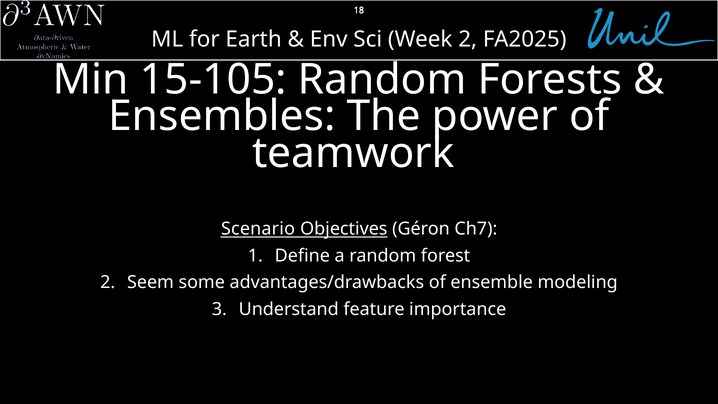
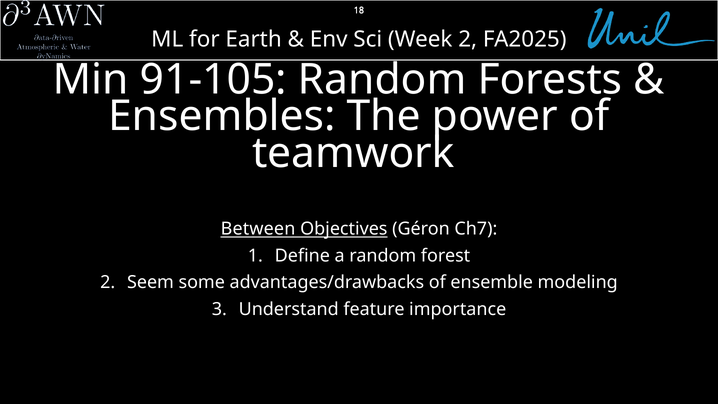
15-105: 15-105 -> 91-105 (213, 79)
Scenario: Scenario -> Between (258, 229)
